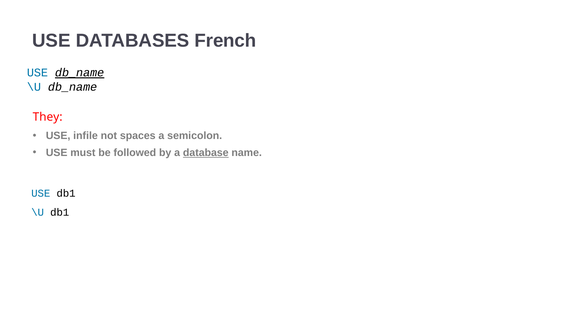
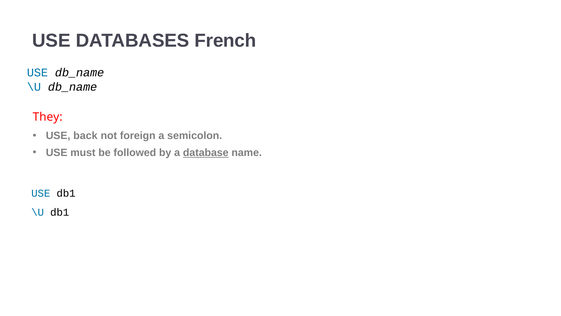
db_name underline: present -> none (80, 73)
infile: infile -> back (85, 136)
spaces: spaces -> foreign (138, 136)
